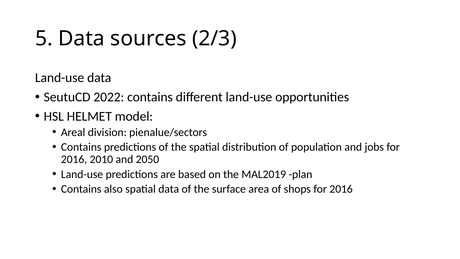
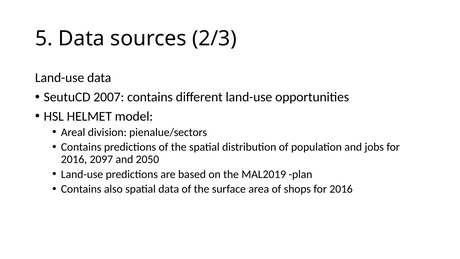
2022: 2022 -> 2007 (109, 97)
2010: 2010 -> 2097 (101, 159)
